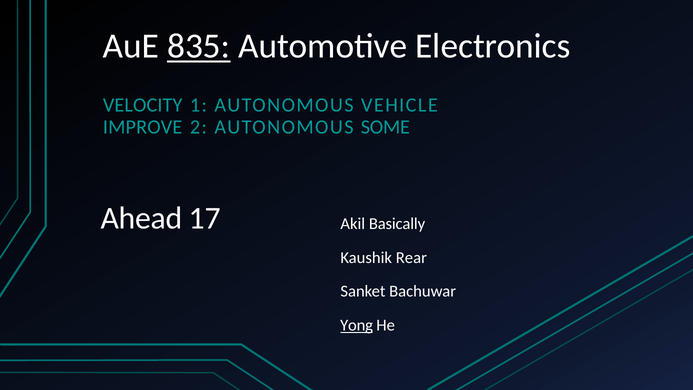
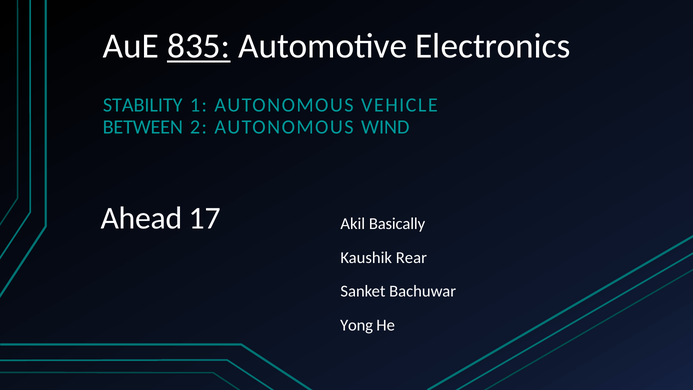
VELOCITY: VELOCITY -> STABILITY (143, 105)
IMPROVE: IMPROVE -> BETWEEN (143, 127)
SOME: SOME -> WIND (385, 127)
Yong underline: present -> none (357, 325)
